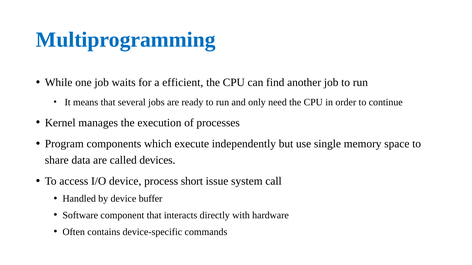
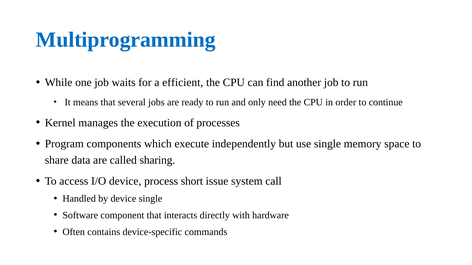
devices: devices -> sharing (157, 160)
device buffer: buffer -> single (151, 199)
